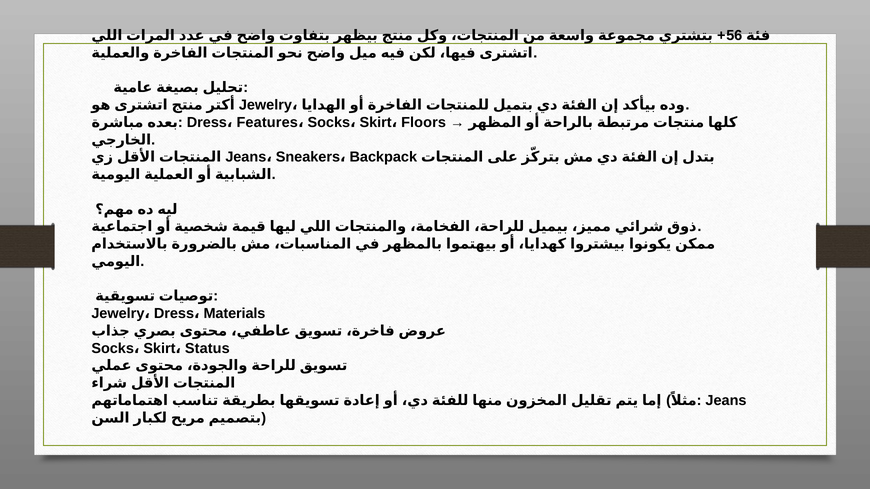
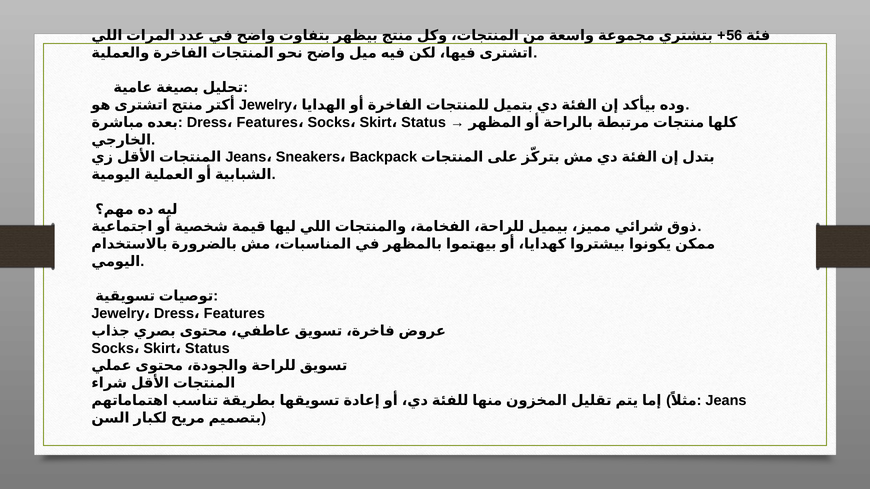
Floors: Floors -> Status (424, 122)
Materials: Materials -> Features (234, 314)
